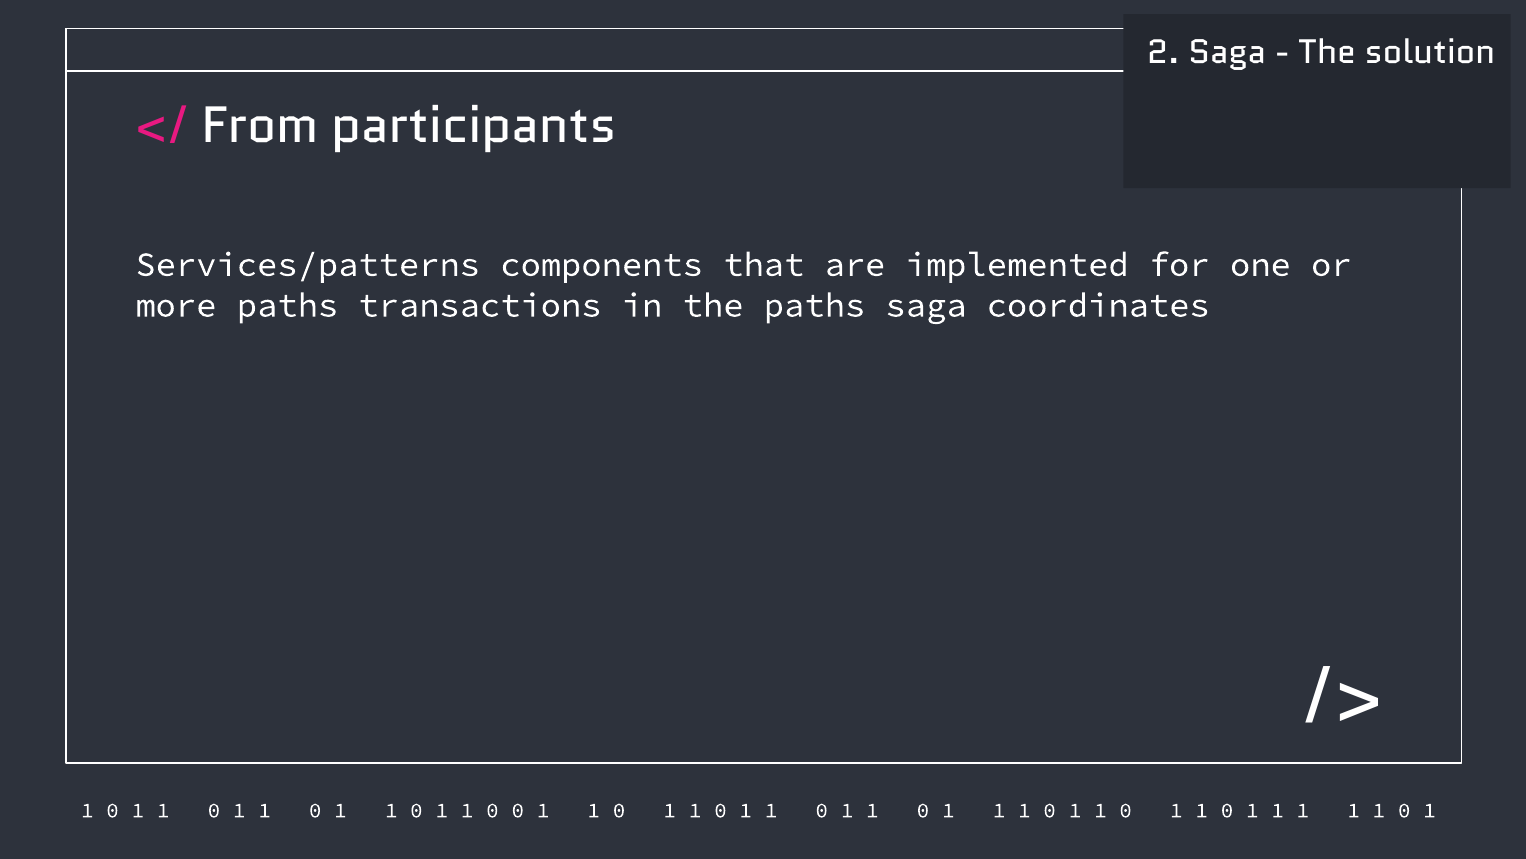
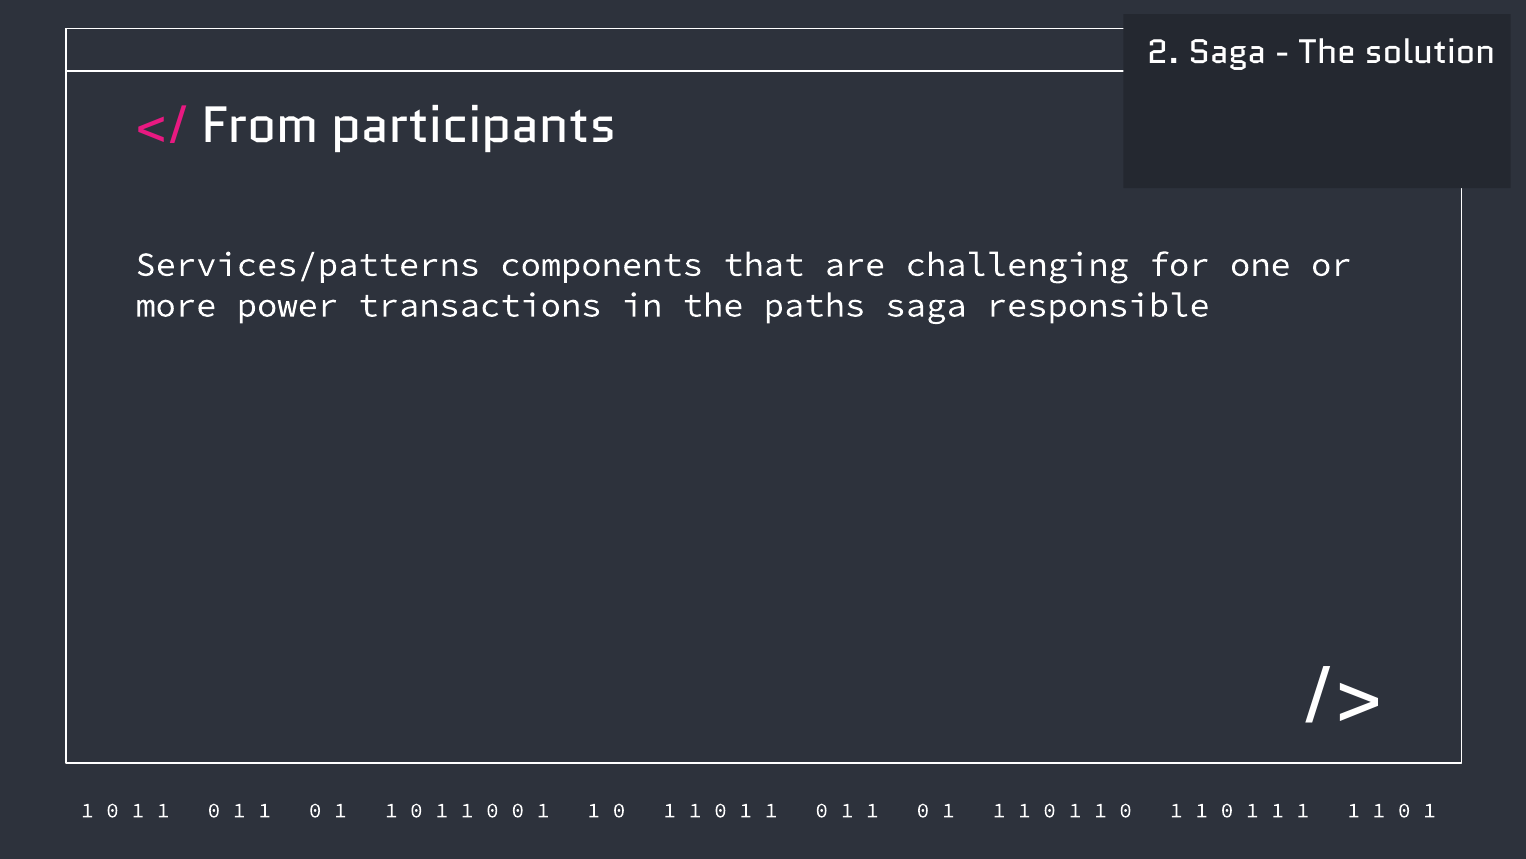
implemented: implemented -> challenging (1017, 264)
more paths: paths -> power (287, 305)
coordinates: coordinates -> responsible (1098, 305)
